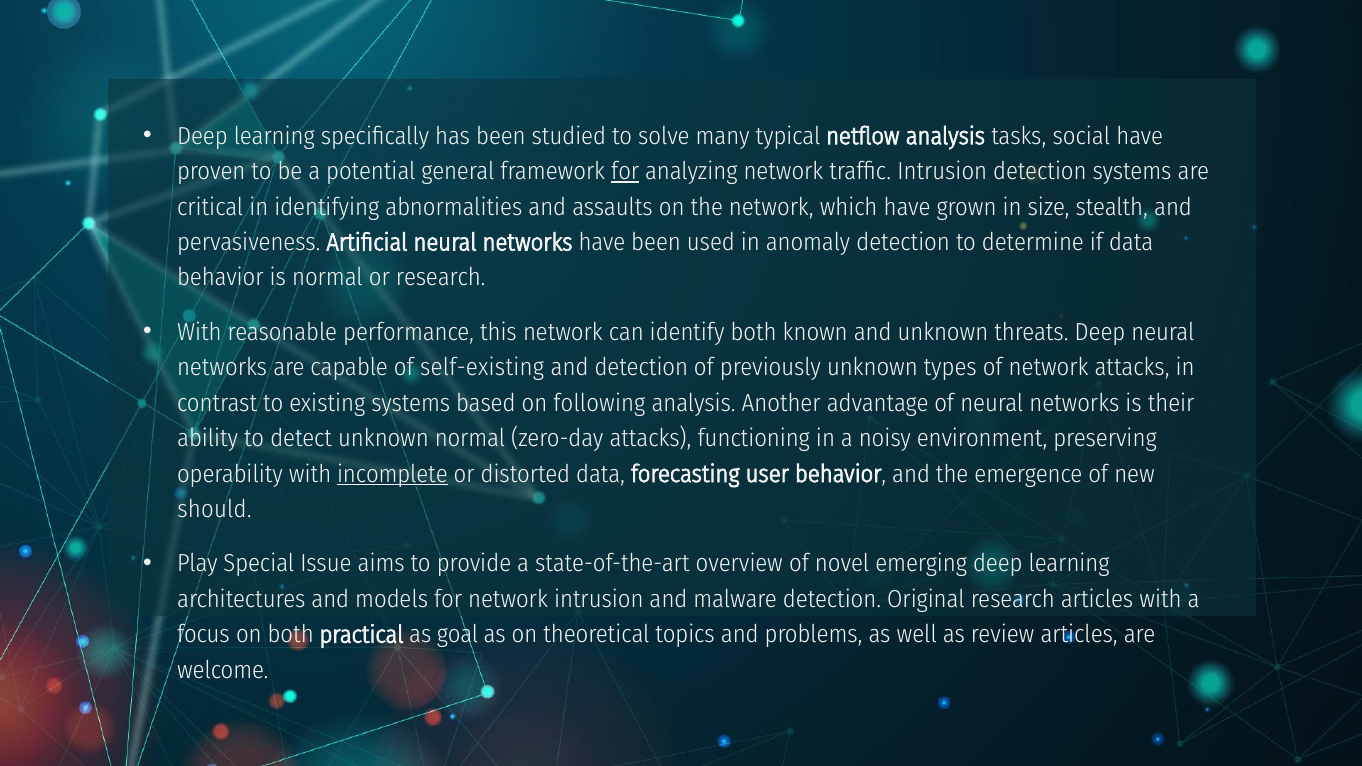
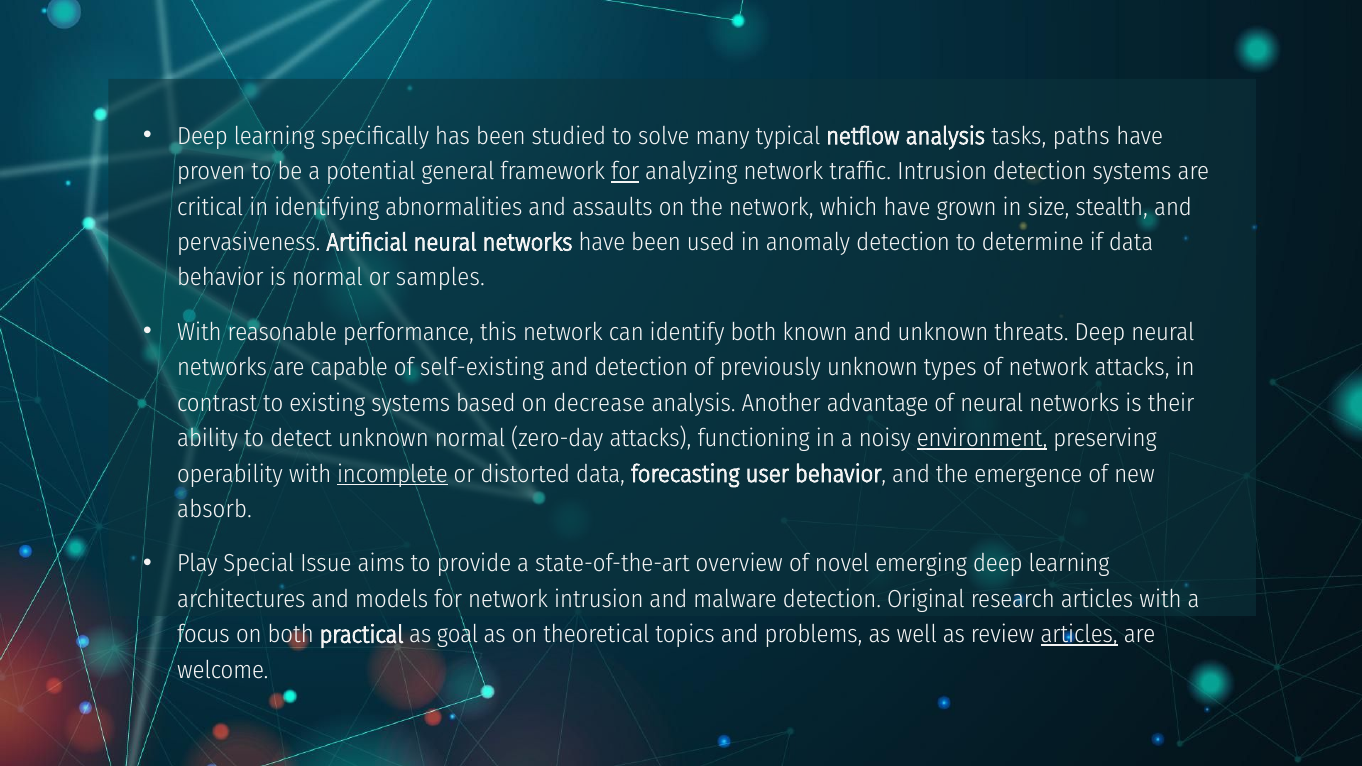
social: social -> paths (1081, 136)
or research: research -> samples (440, 278)
following: following -> decrease (599, 403)
environment underline: none -> present (982, 439)
should: should -> absorb (215, 509)
articles underline: none -> present (1079, 635)
